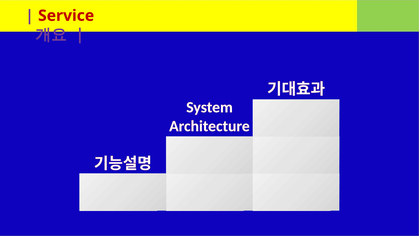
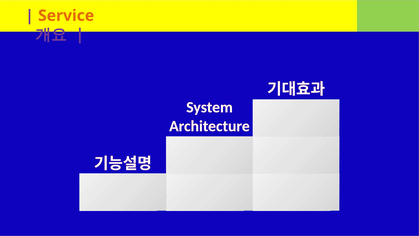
Service colour: red -> orange (66, 16)
